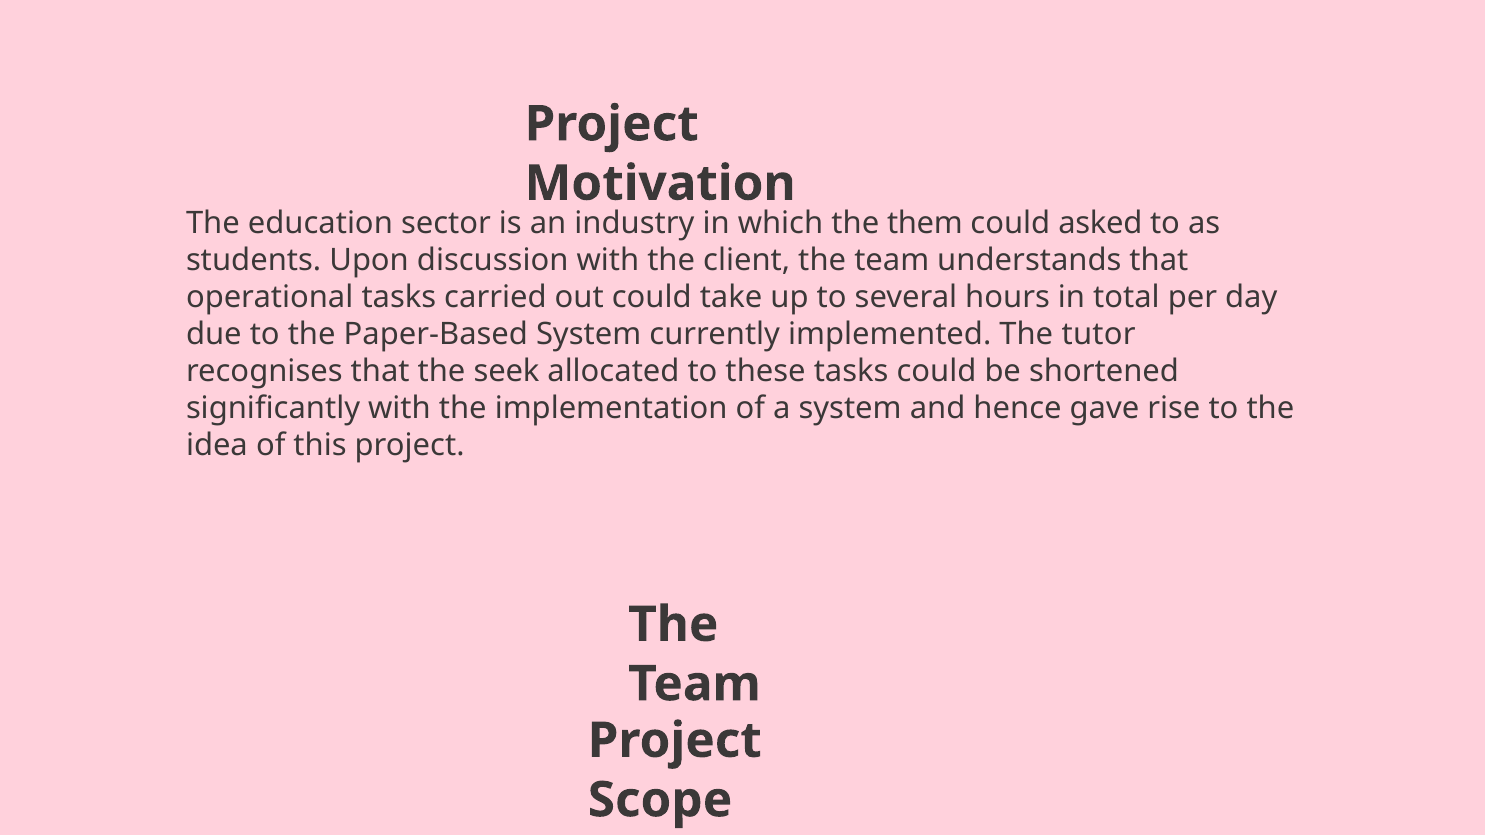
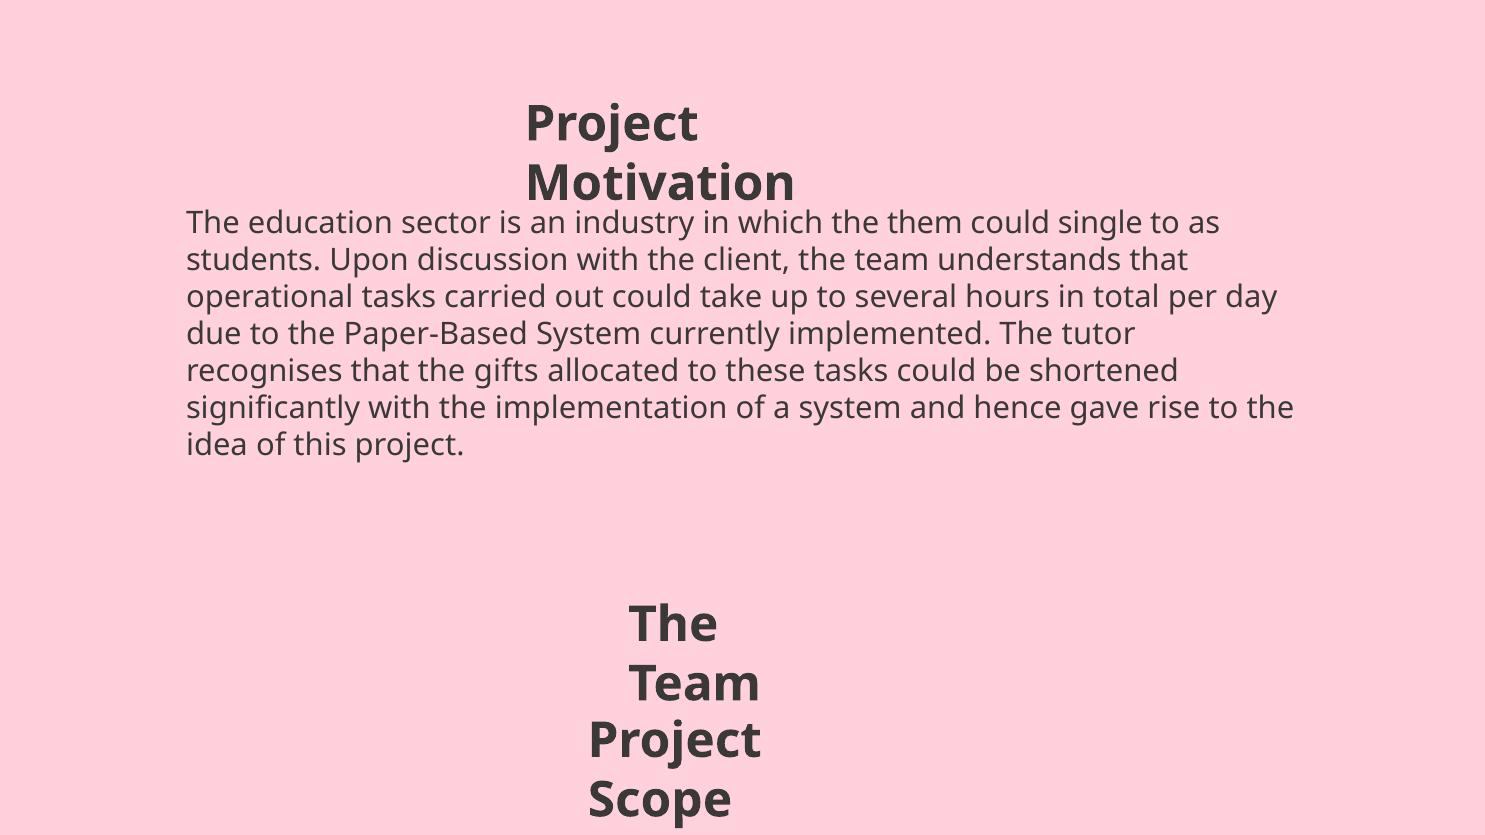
asked: asked -> single (1100, 223)
seek: seek -> gifts (506, 372)
